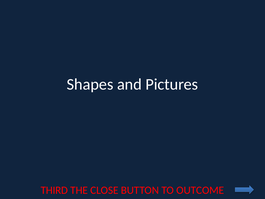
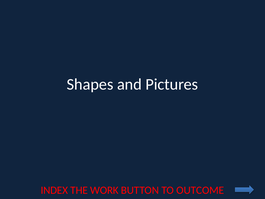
THIRD: THIRD -> INDEX (54, 190)
CLOSE: CLOSE -> WORK (104, 190)
